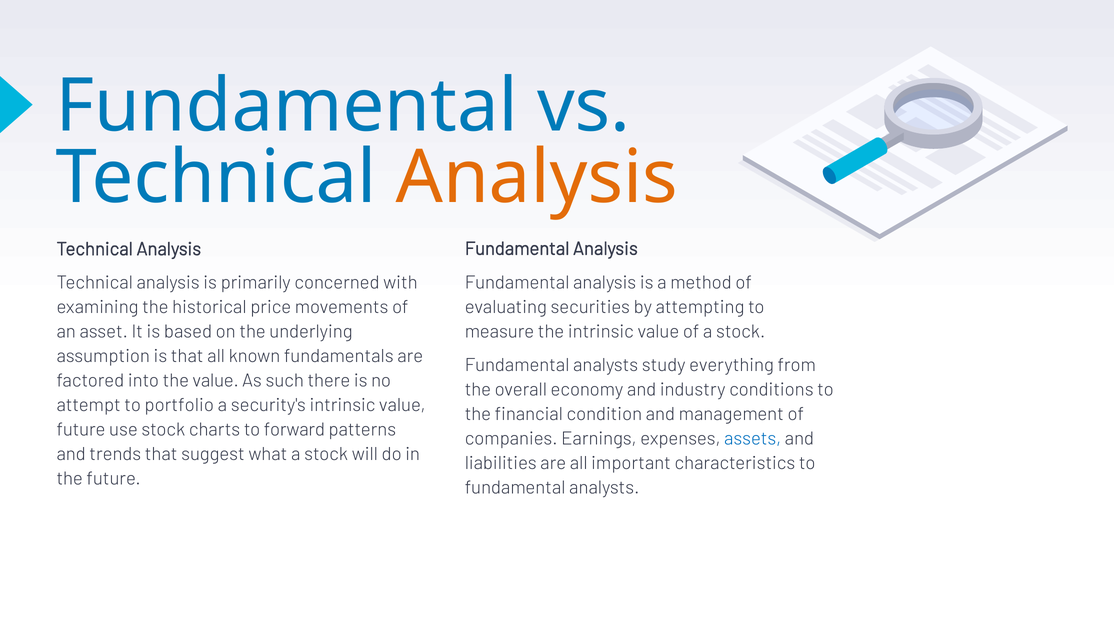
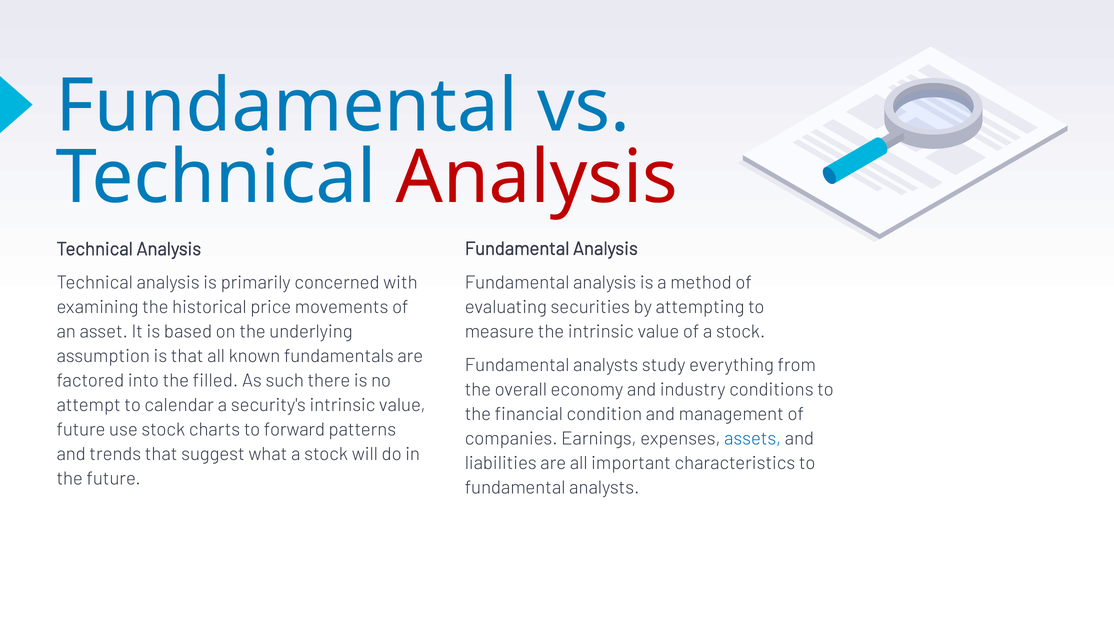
Analysis colour: orange -> red (537, 178)
the value: value -> filled (215, 380)
portfolio: portfolio -> calendar (179, 405)
